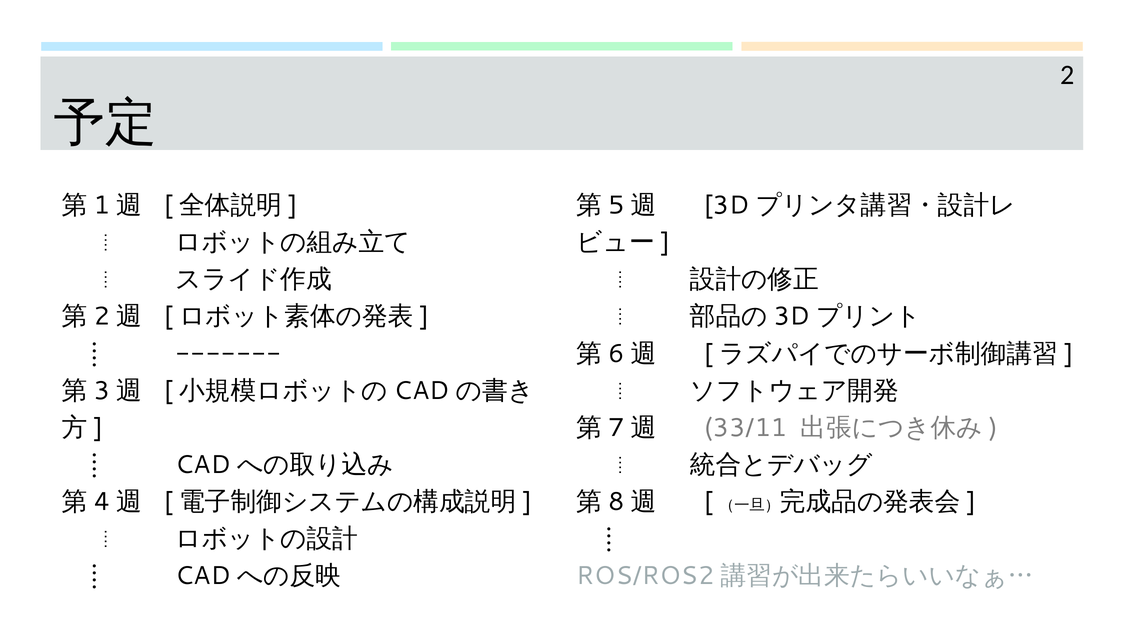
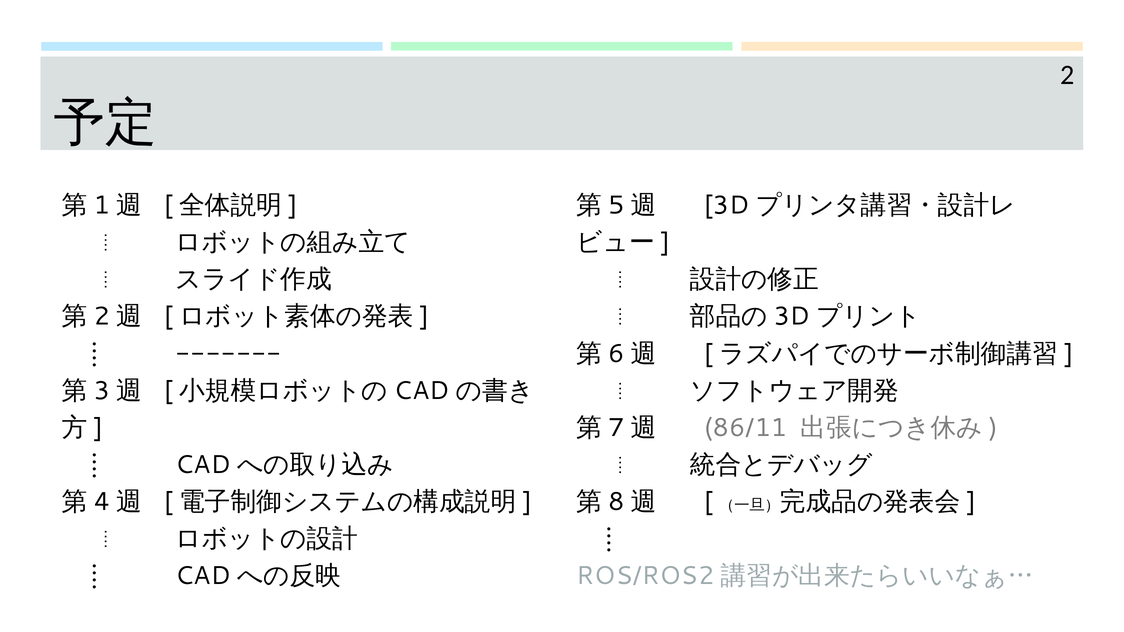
33/11: 33/11 -> 86/11 (745, 428)
